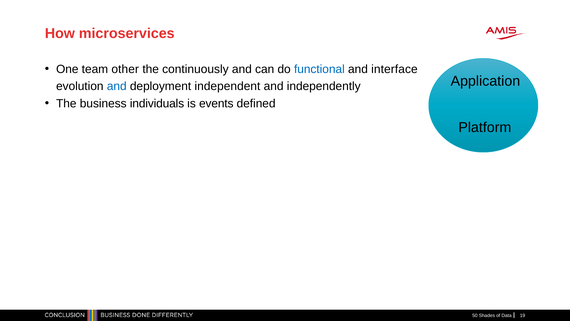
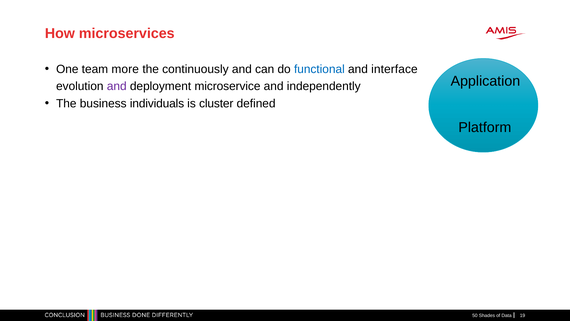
other: other -> more (125, 69)
and colour: blue -> purple (117, 86)
independent: independent -> microservice (227, 86)
events: events -> cluster (216, 103)
